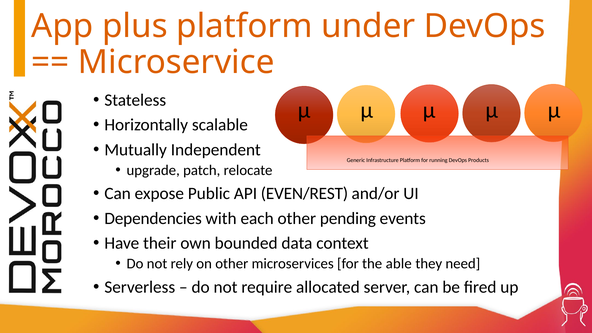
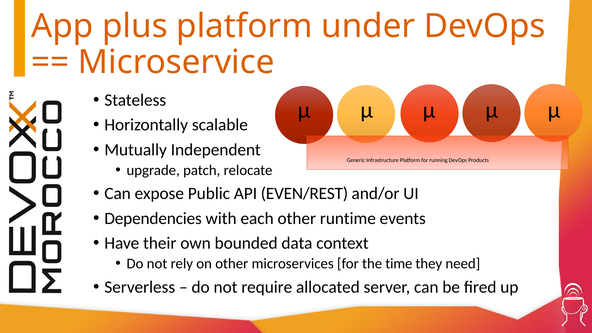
pending: pending -> runtime (348, 218)
able: able -> time (399, 264)
